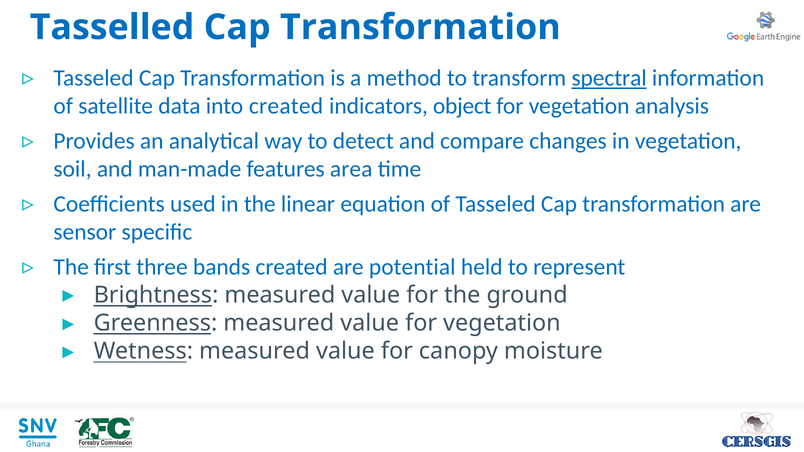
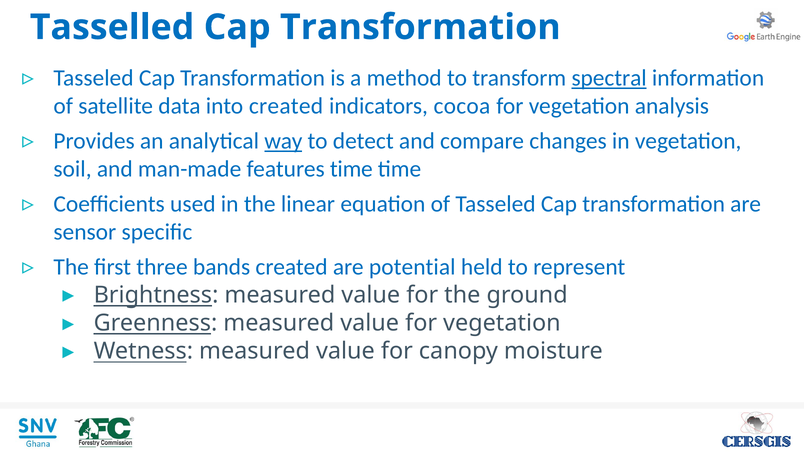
object: object -> cocoa (462, 106)
way underline: none -> present (283, 141)
features area: area -> time (351, 169)
